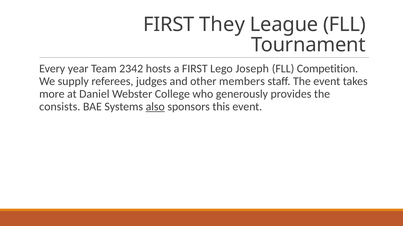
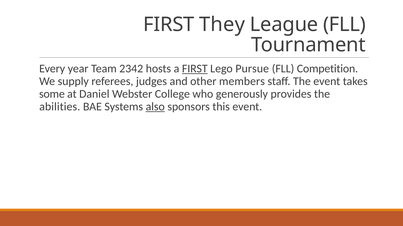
FIRST underline: none -> present (195, 69)
Joseph: Joseph -> Pursue (252, 69)
more: more -> some (52, 94)
consists: consists -> abilities (60, 107)
